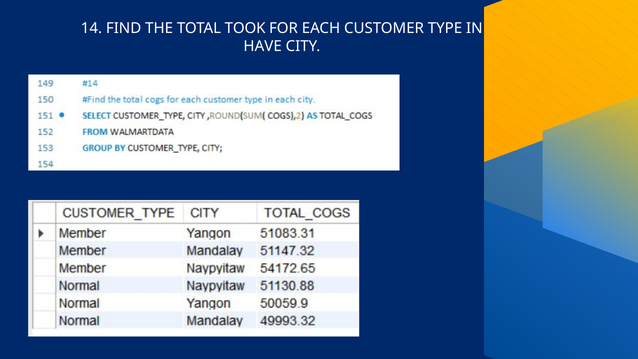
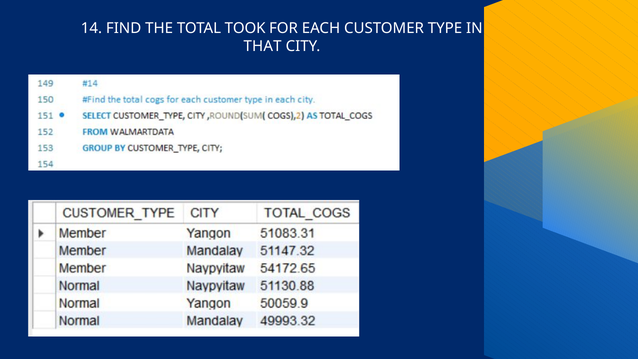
HAVE: HAVE -> THAT (263, 46)
